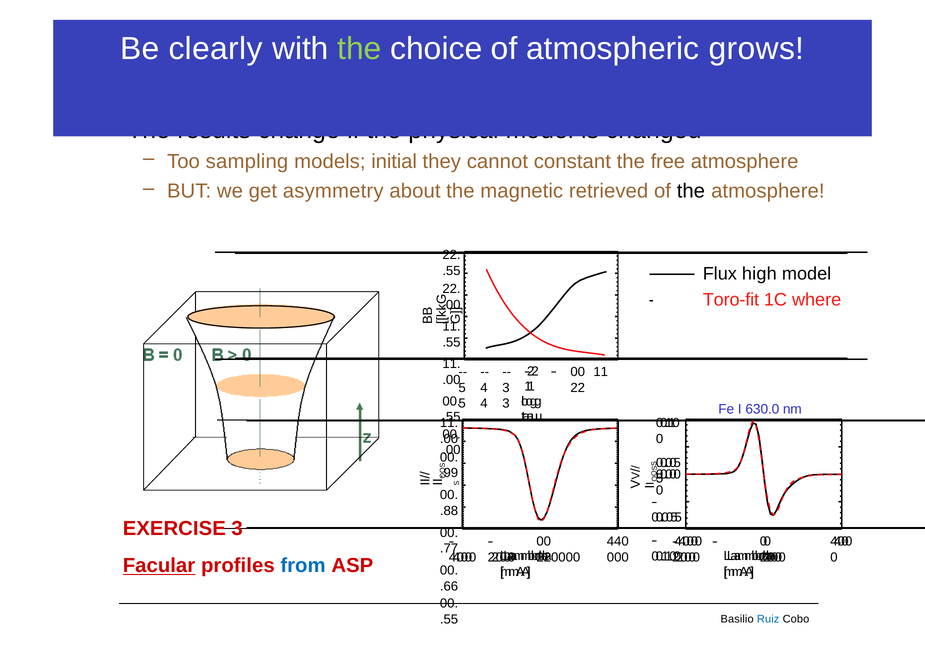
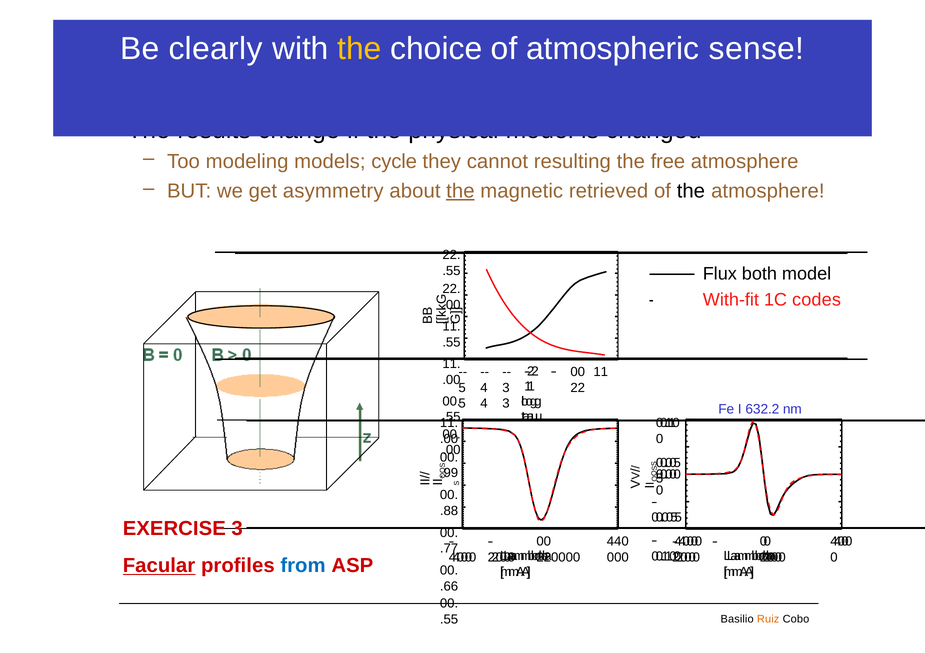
the colour: light green -> yellow (359, 49)
grows: grows -> sense (757, 49)
sampling: sampling -> modeling (247, 162)
initial: initial -> cycle (394, 162)
constant: constant -> resulting (572, 162)
the underline: none -> present (460, 191)
high: high -> both (759, 274)
Toro-fit: Toro-fit -> With-fit (731, 300)
where: where -> codes (817, 300)
630.0: 630.0 -> 632.2 (762, 410)
Ruiz colour: blue -> orange (768, 620)
